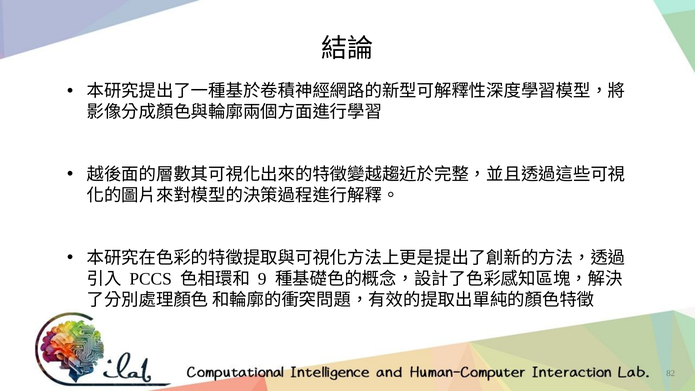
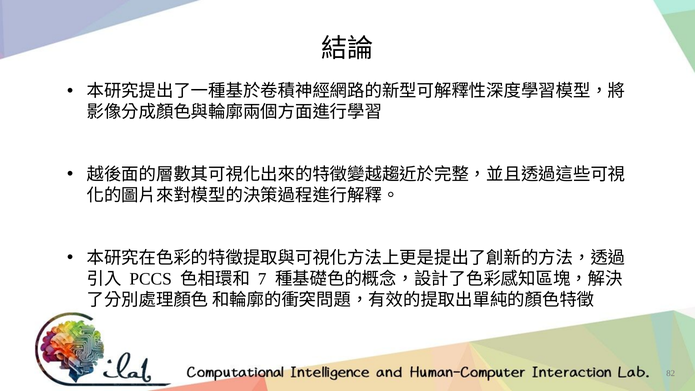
9: 9 -> 7 (262, 279)
